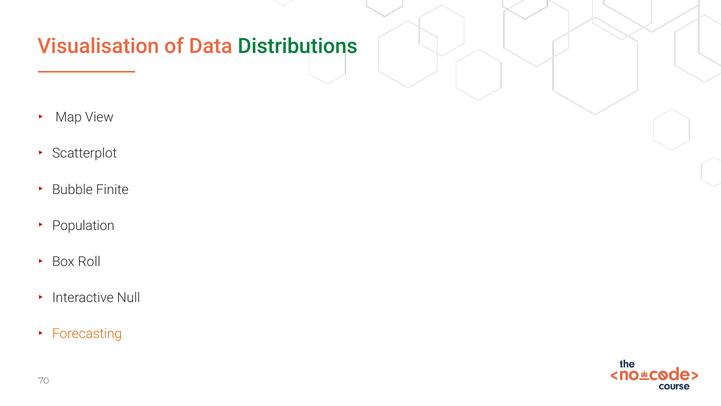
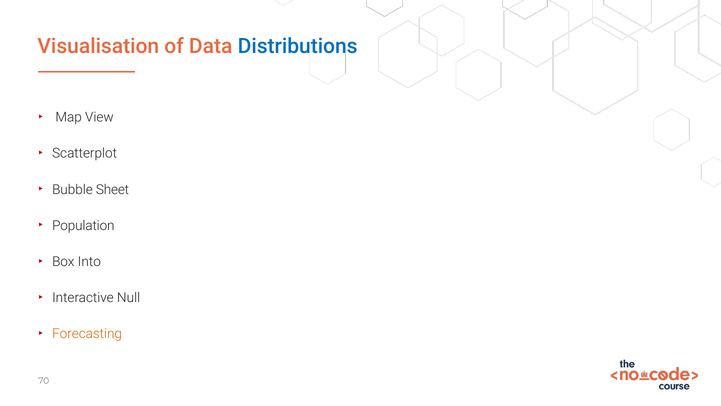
Distributions colour: green -> blue (298, 46)
Finite: Finite -> Sheet (112, 189)
Roll: Roll -> Into (89, 261)
